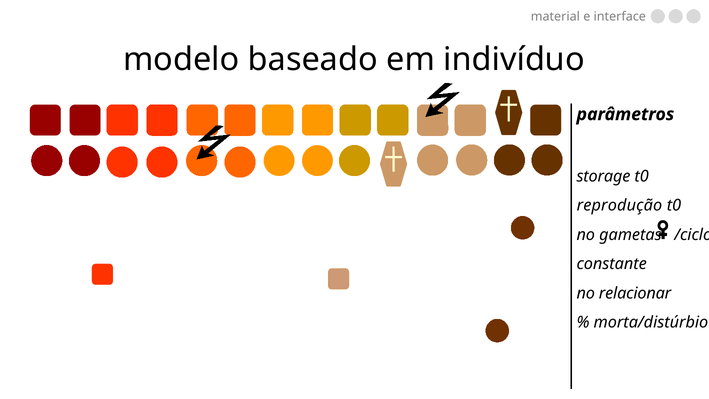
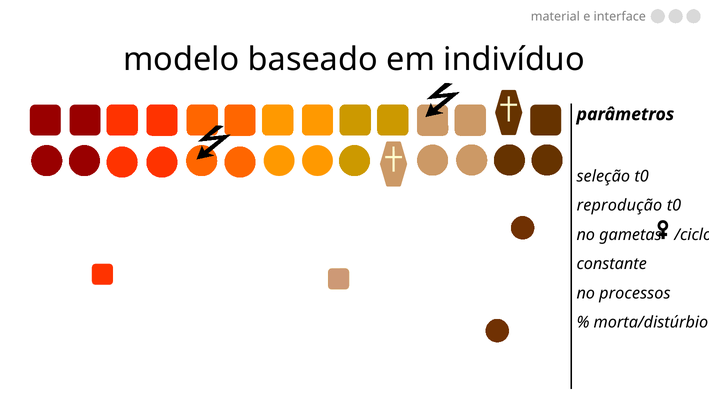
storage: storage -> seleção (603, 176)
relacionar: relacionar -> processos (635, 293)
